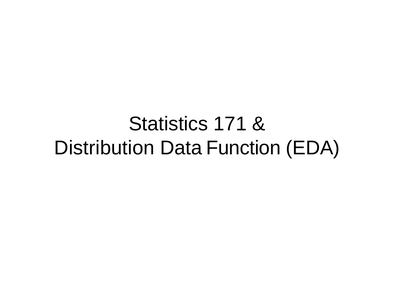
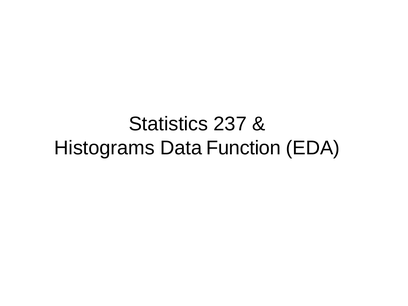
171: 171 -> 237 (230, 124)
Distribution: Distribution -> Histograms (104, 148)
